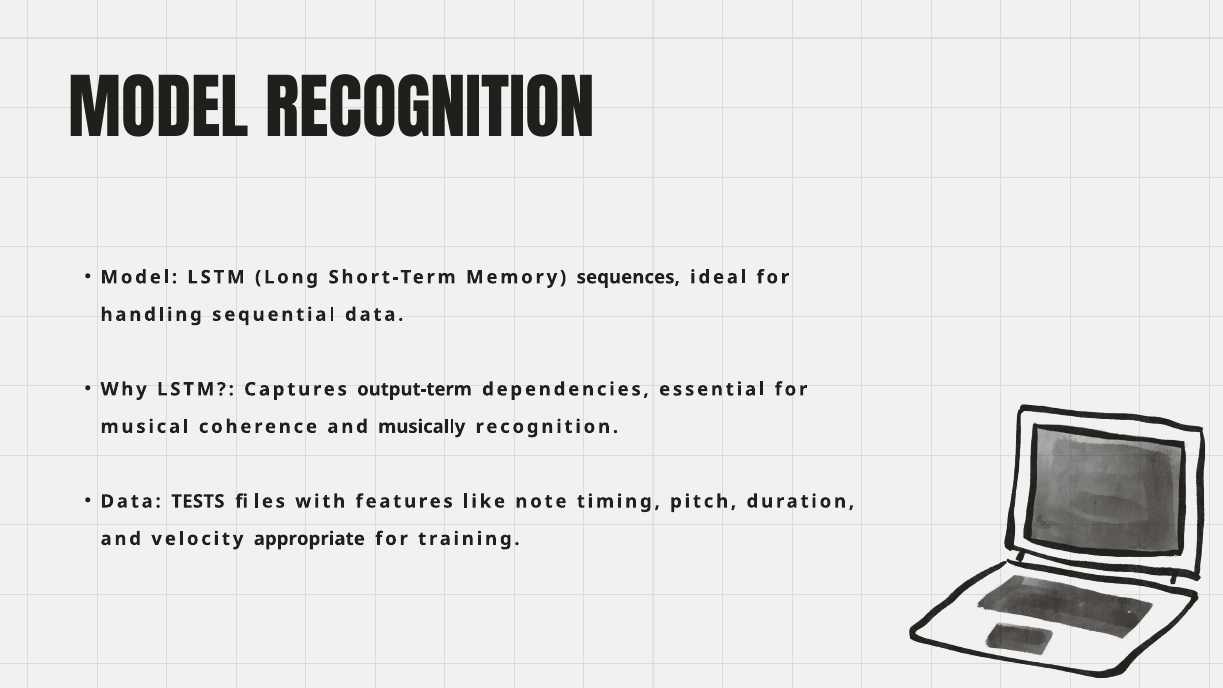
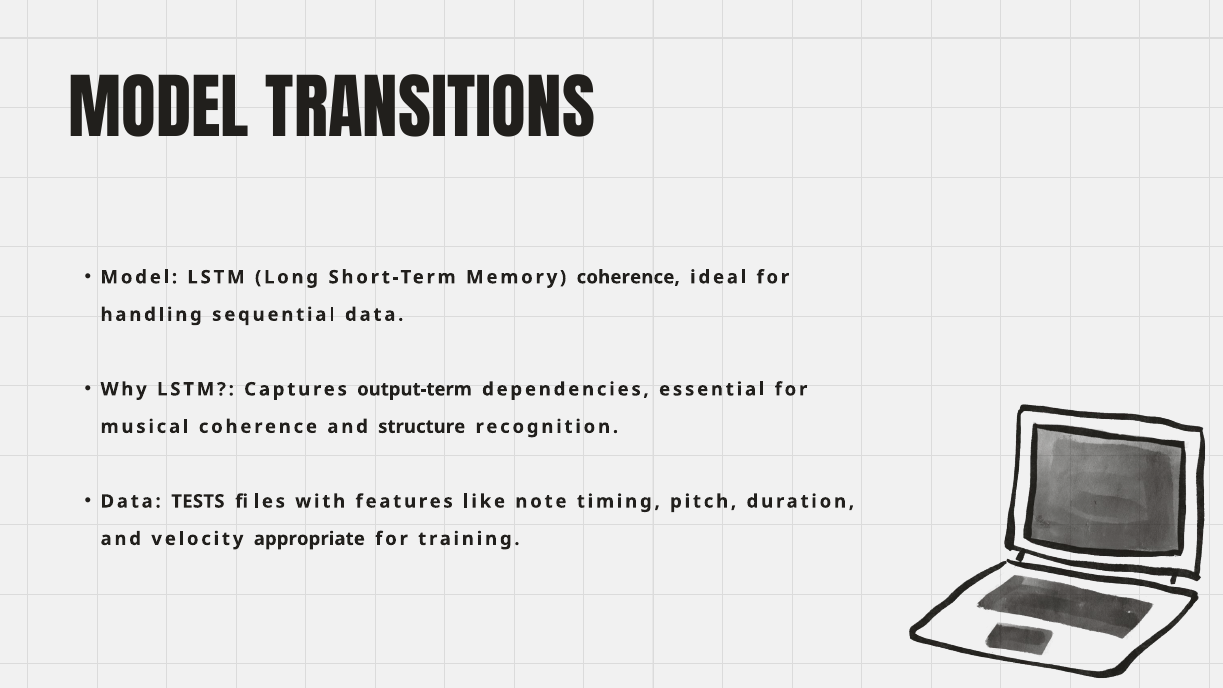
MODEL RECOGNITION: RECOGNITION -> TRANSITIONS (430, 113)
Memory sequences: sequences -> coherence (628, 277)
musically: musically -> structure (422, 427)
